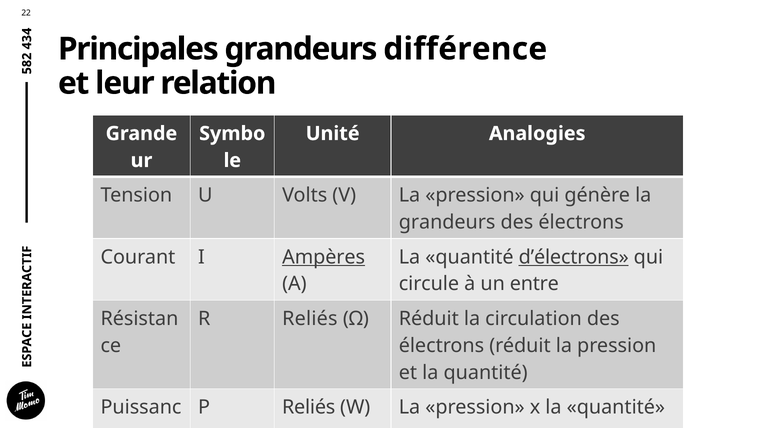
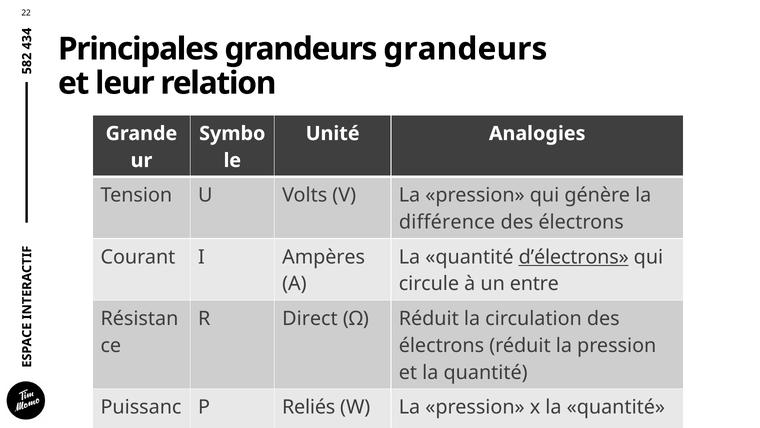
grandeurs différence: différence -> grandeurs (465, 49)
grandeurs: grandeurs -> différence (447, 222)
Ampères underline: present -> none (324, 257)
R Reliés: Reliés -> Direct (310, 318)
